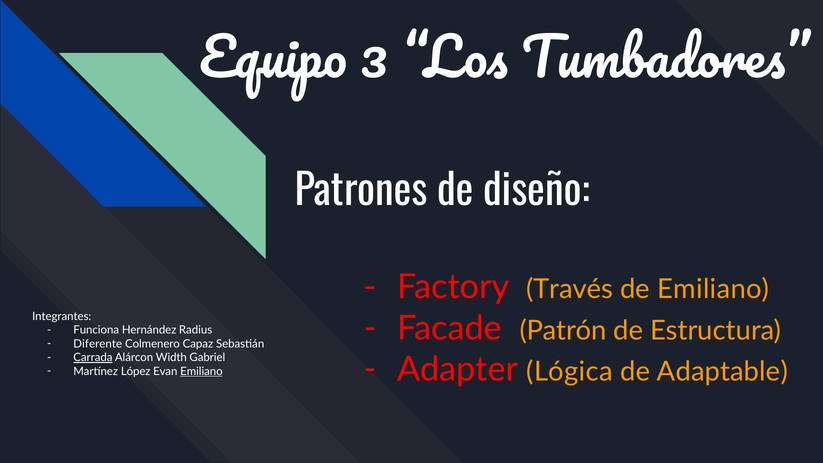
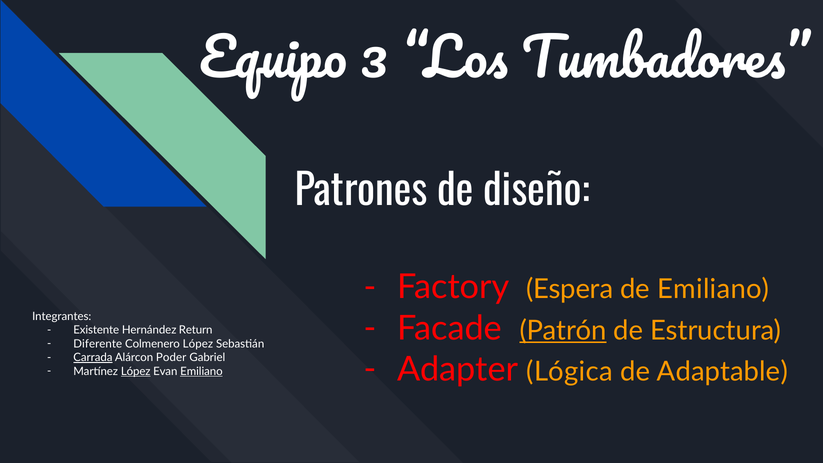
Través: Través -> Espera (570, 289)
Patrón underline: none -> present (563, 331)
Funciona: Funciona -> Existente (96, 330)
Radius: Radius -> Return (196, 330)
Colmenero Capaz: Capaz -> López (198, 344)
Width: Width -> Poder (171, 358)
López underline: none -> present (136, 371)
